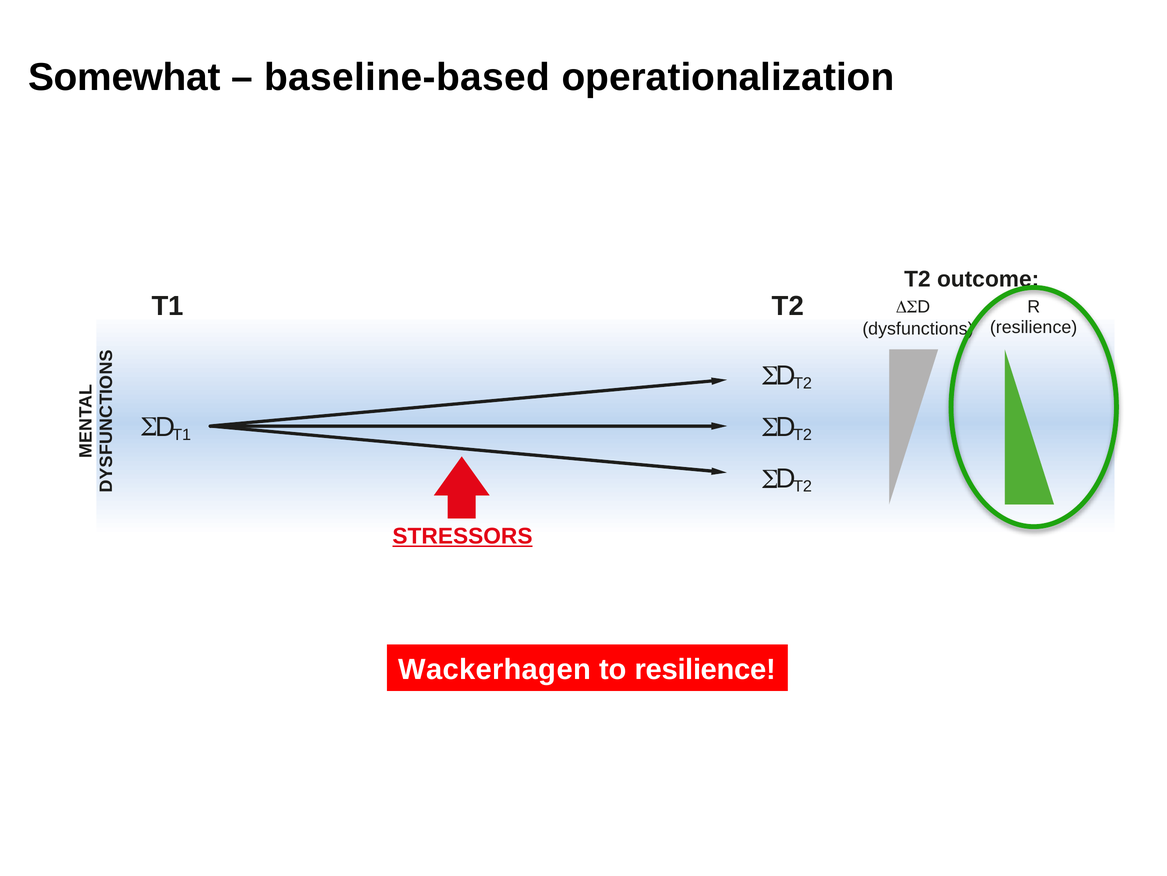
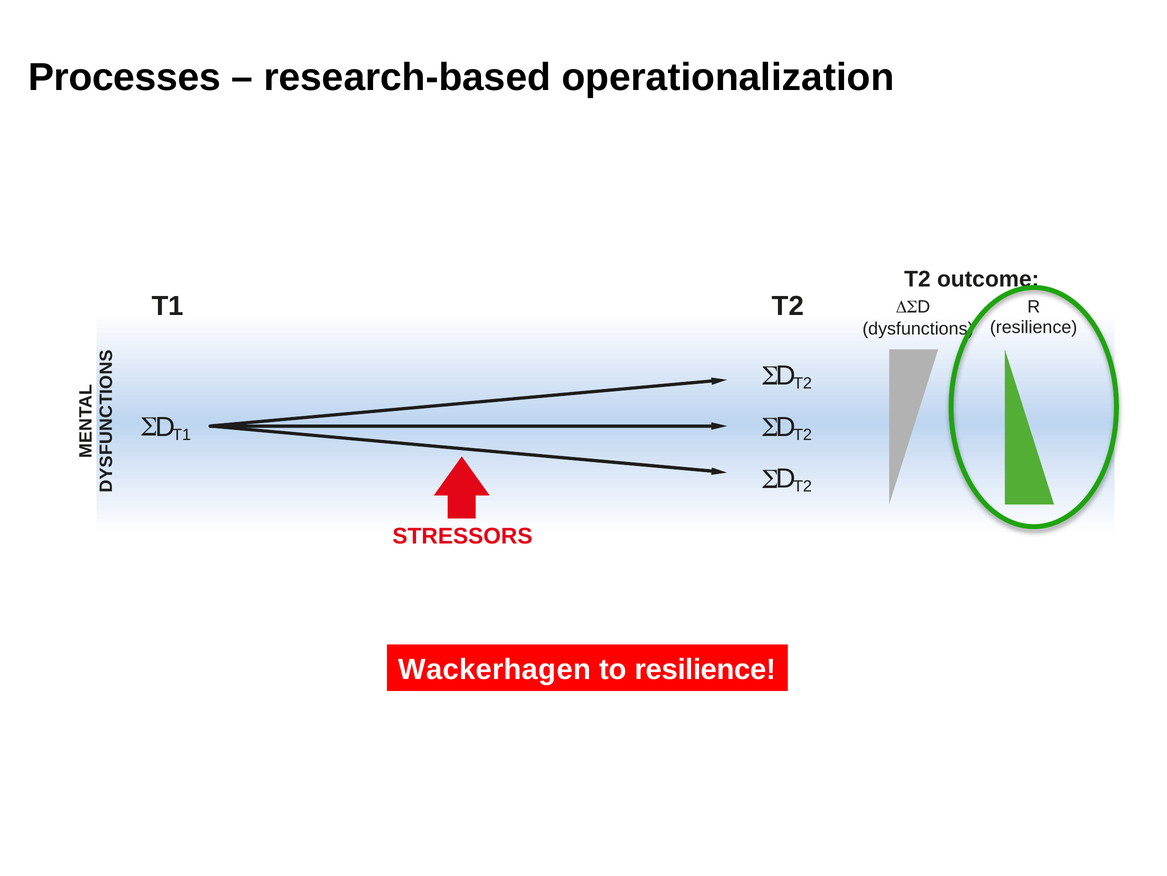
Somewhat: Somewhat -> Processes (124, 77)
baseline-based: baseline-based -> research-based (407, 77)
STRESSORS underline: present -> none (462, 536)
